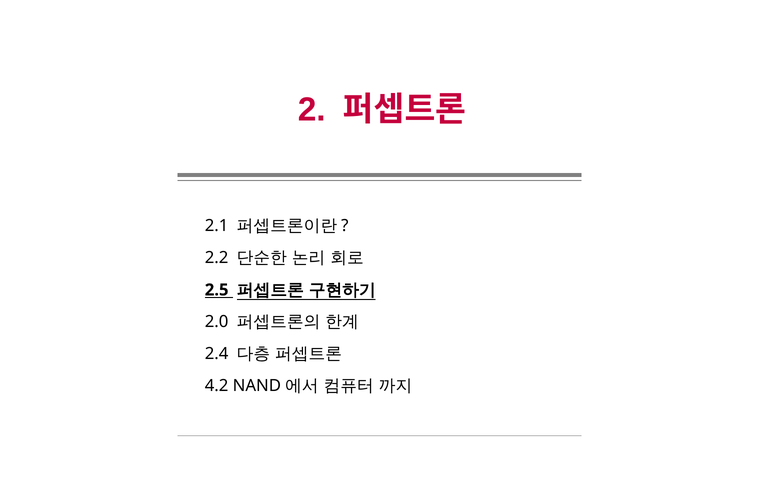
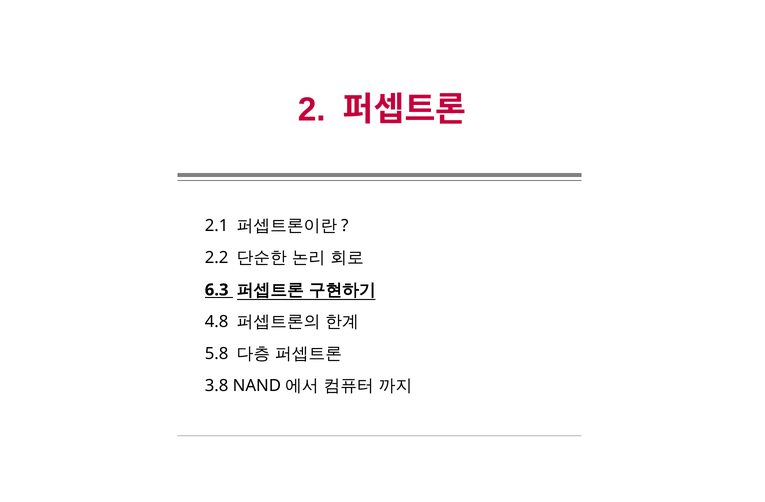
2.5: 2.5 -> 6.3 (217, 290)
2.0: 2.0 -> 4.8 (217, 322)
2.4: 2.4 -> 5.8 (217, 354)
4.2: 4.2 -> 3.8 (217, 386)
